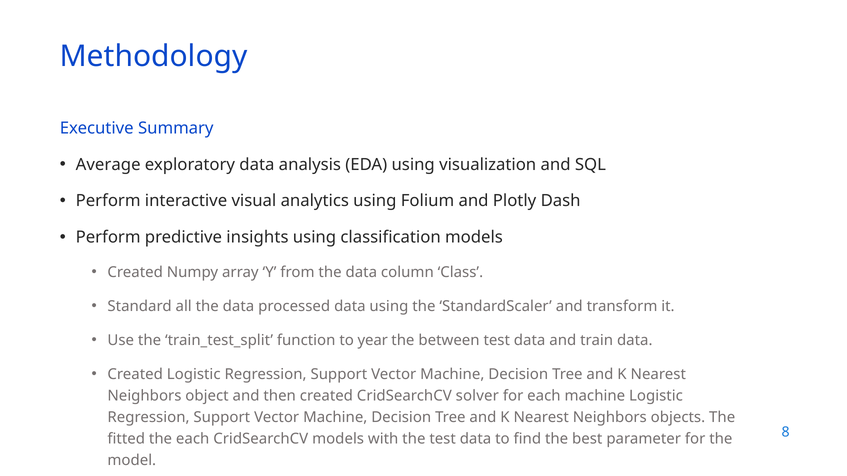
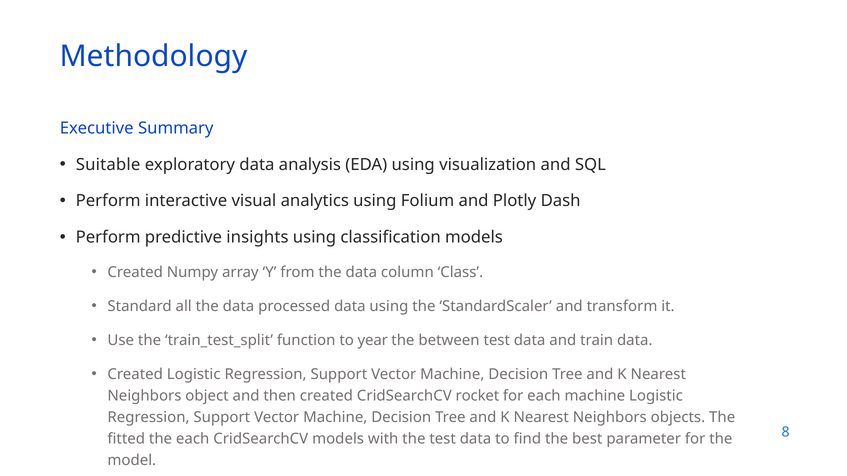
Average: Average -> Suitable (108, 165)
solver: solver -> rocket (477, 396)
